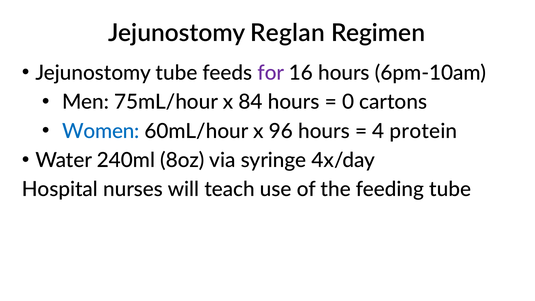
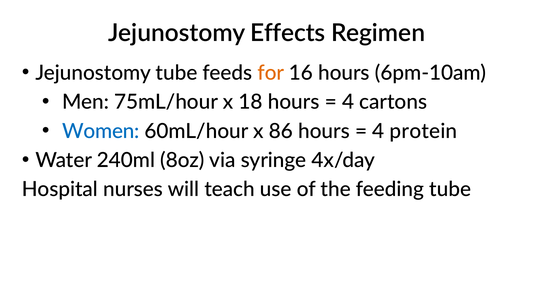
Reglan: Reglan -> Effects (288, 33)
for colour: purple -> orange (271, 73)
84: 84 -> 18 (251, 102)
0: 0 -> 4 (348, 102)
96: 96 -> 86 (281, 131)
